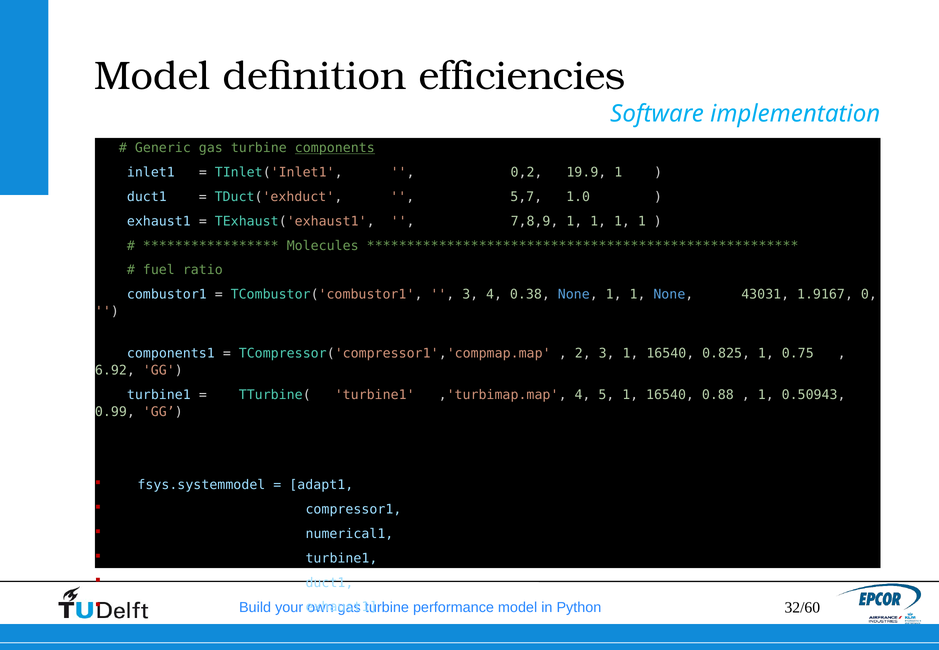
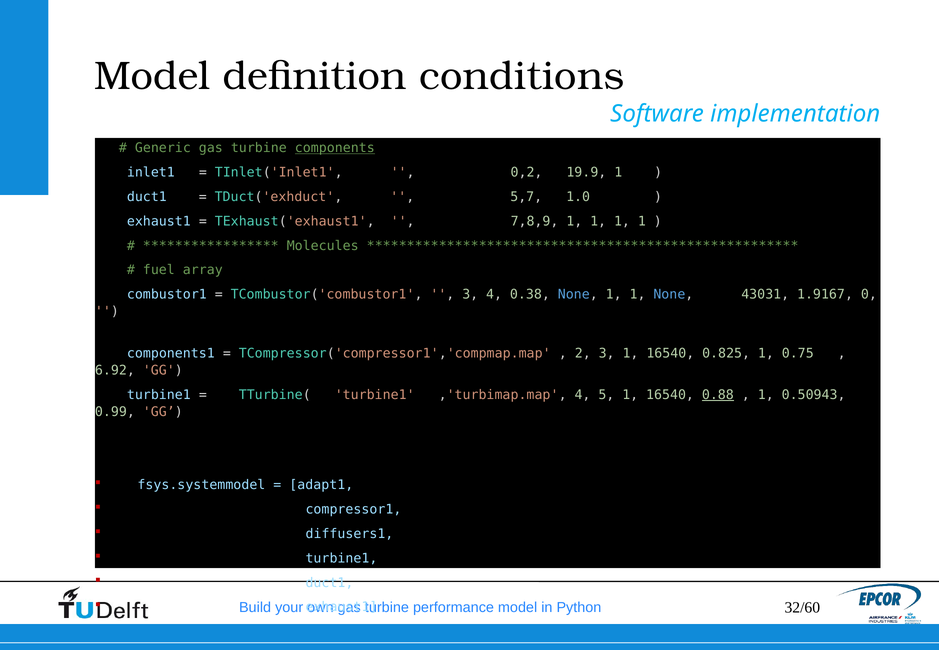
efficiencies: efficiencies -> conditions (522, 76)
ratio: ratio -> array (203, 270)
0.88 underline: none -> present (718, 395)
numerical1: numerical1 -> diffusers1 (349, 534)
